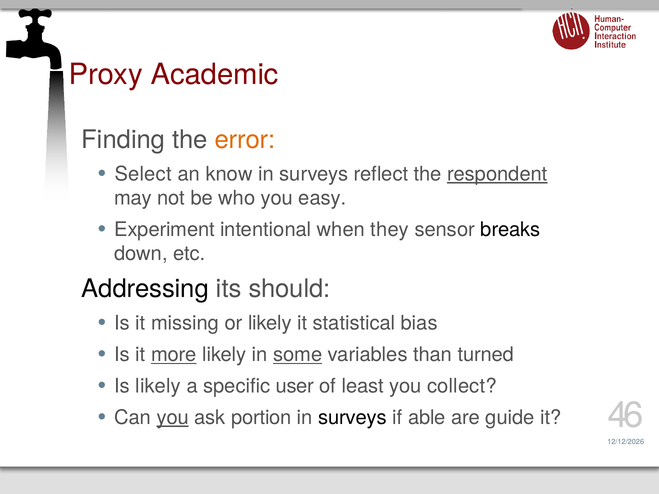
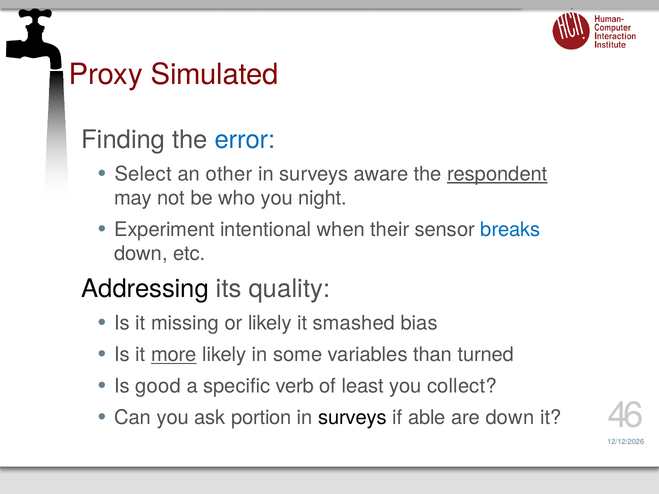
Academic: Academic -> Simulated (215, 75)
error colour: orange -> blue (245, 140)
know: know -> other (229, 174)
reflect: reflect -> aware (381, 174)
easy: easy -> night (323, 198)
they: they -> their (390, 230)
breaks colour: black -> blue (510, 230)
should: should -> quality (289, 289)
statistical: statistical -> smashed (354, 323)
some underline: present -> none (298, 355)
Is likely: likely -> good (158, 386)
user: user -> verb (295, 386)
you underline: present -> none (173, 418)
are guide: guide -> down (510, 418)
